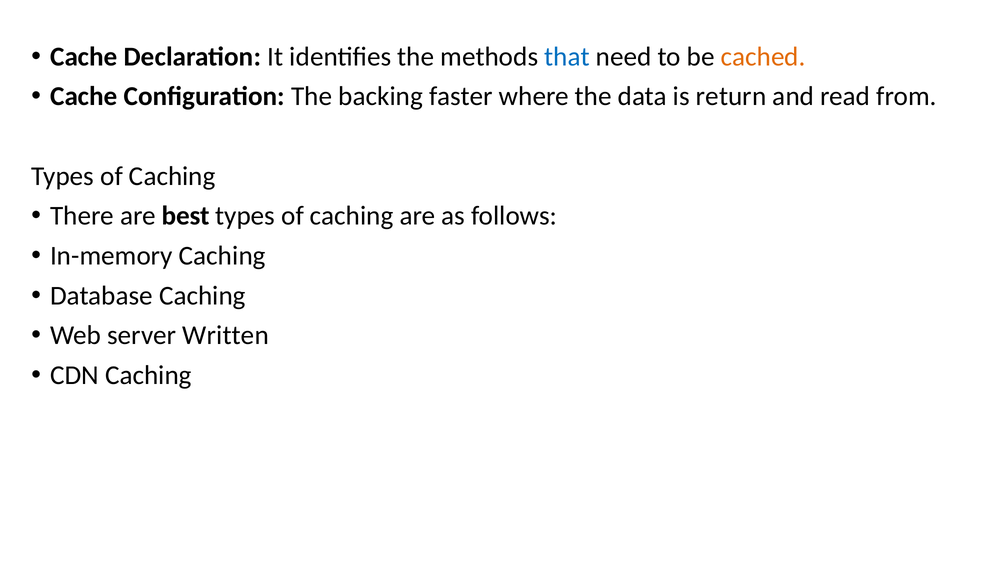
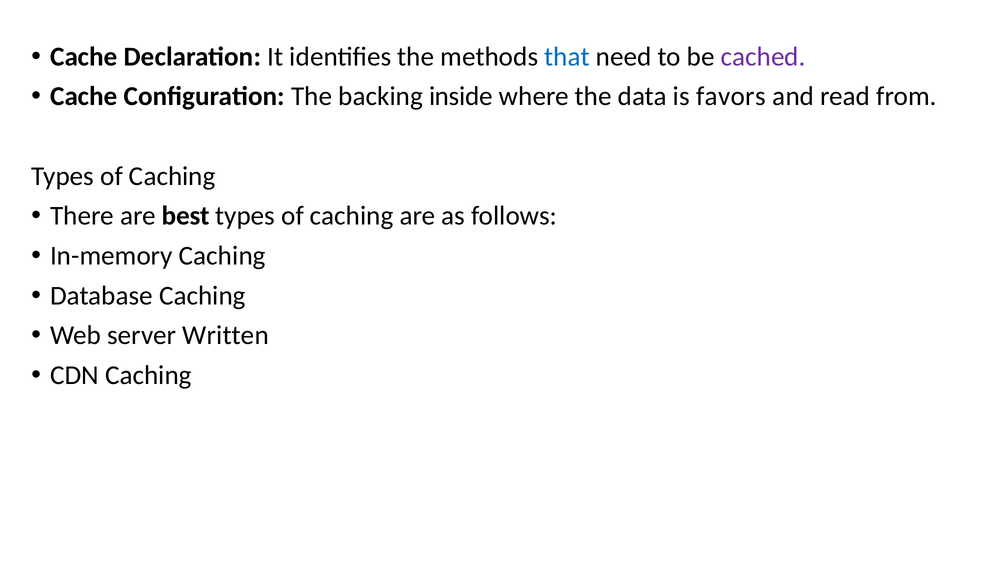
cached colour: orange -> purple (763, 57)
faster: faster -> inside (461, 96)
return: return -> favors (731, 96)
